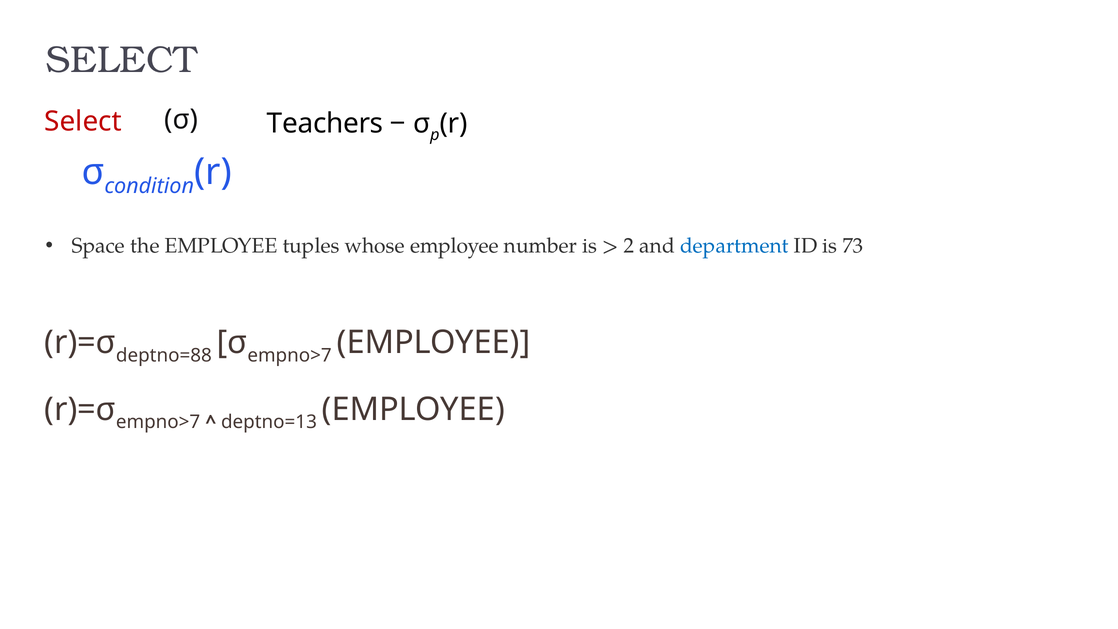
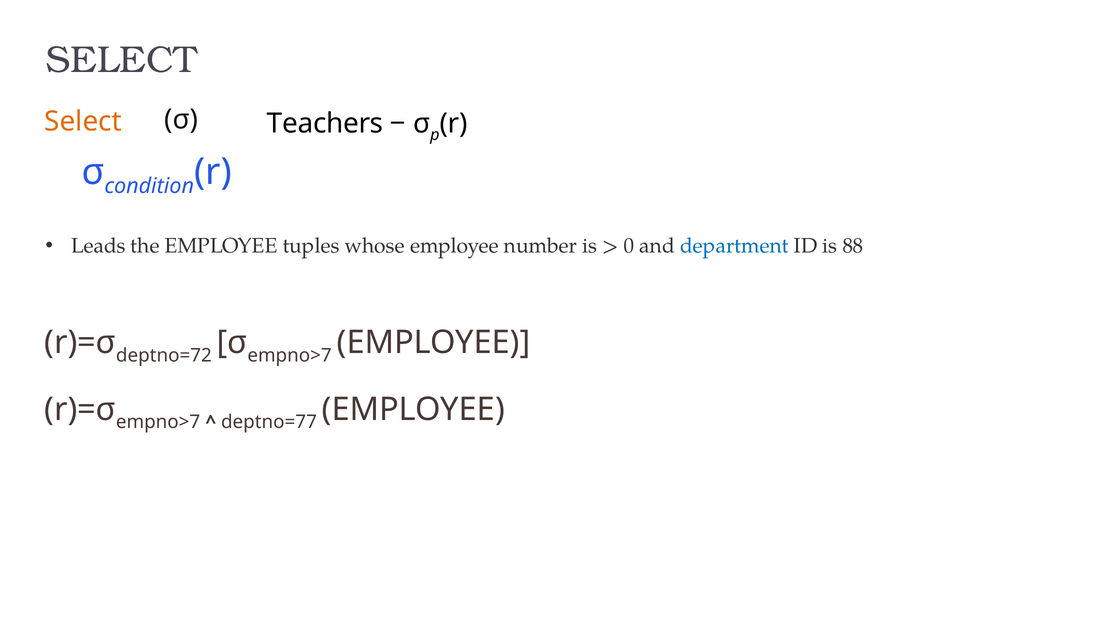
Select colour: red -> orange (83, 122)
Space: Space -> Leads (98, 246)
2: 2 -> 0 (629, 246)
73: 73 -> 88 (853, 246)
deptno=88: deptno=88 -> deptno=72 (164, 355)
deptno=13: deptno=13 -> deptno=77 (269, 422)
